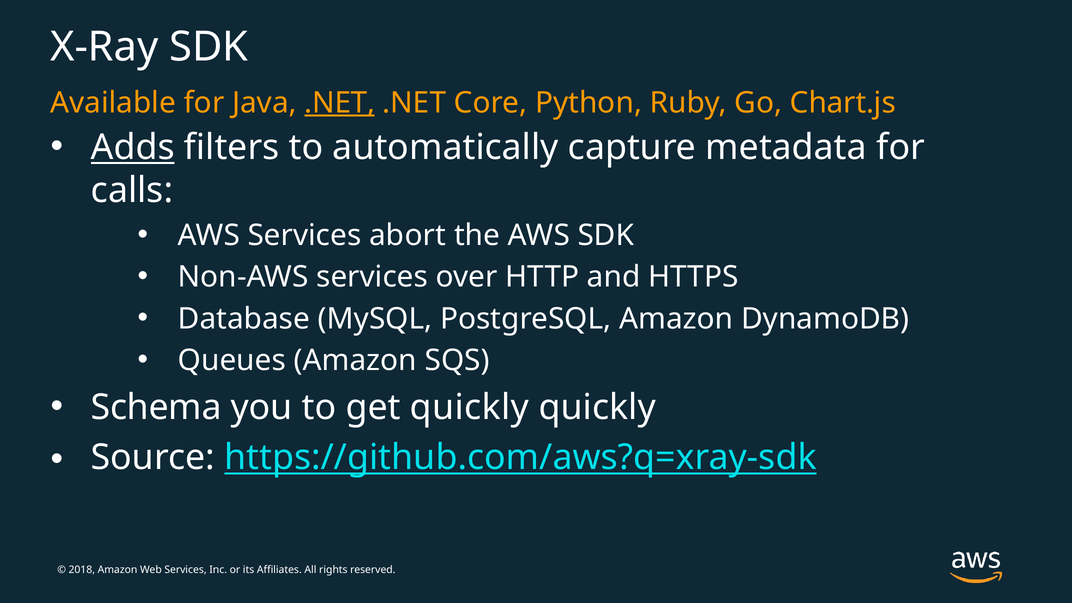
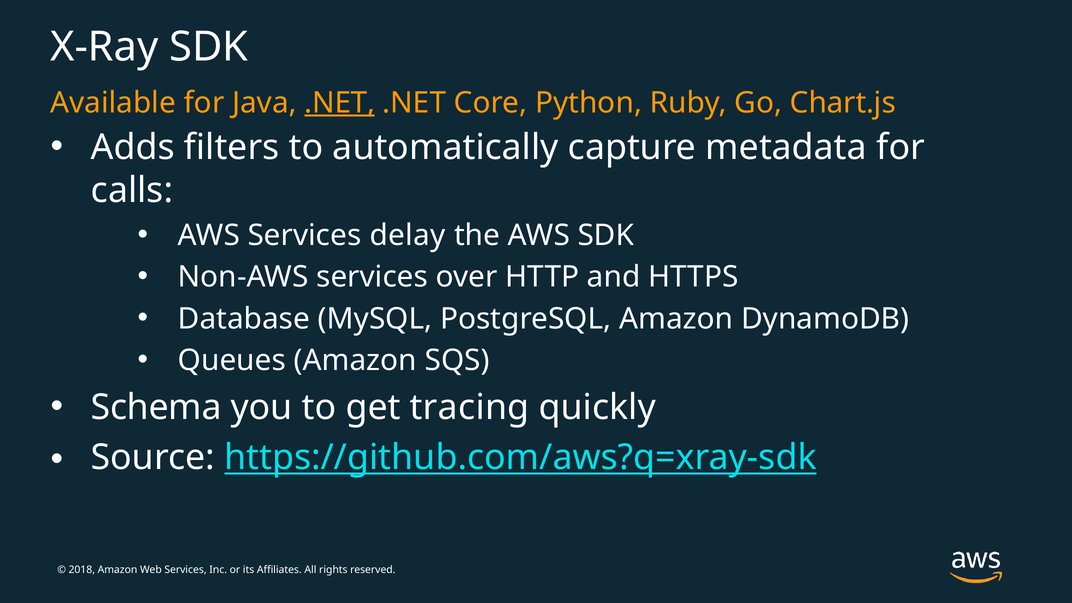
Adds underline: present -> none (133, 148)
abort: abort -> delay (408, 235)
get quickly: quickly -> tracing (470, 407)
